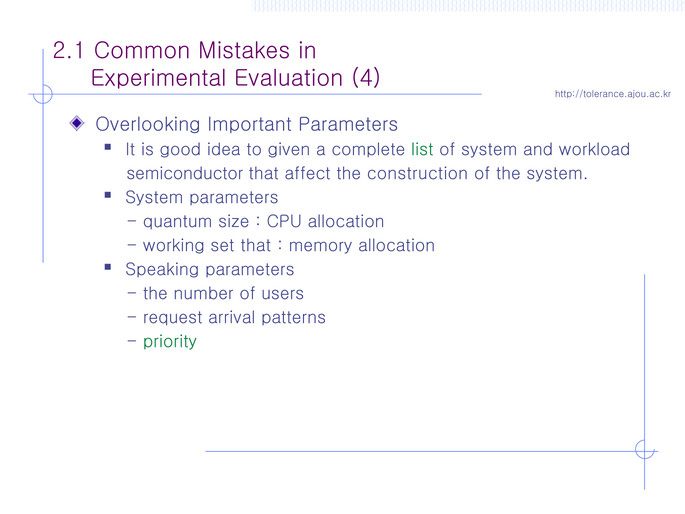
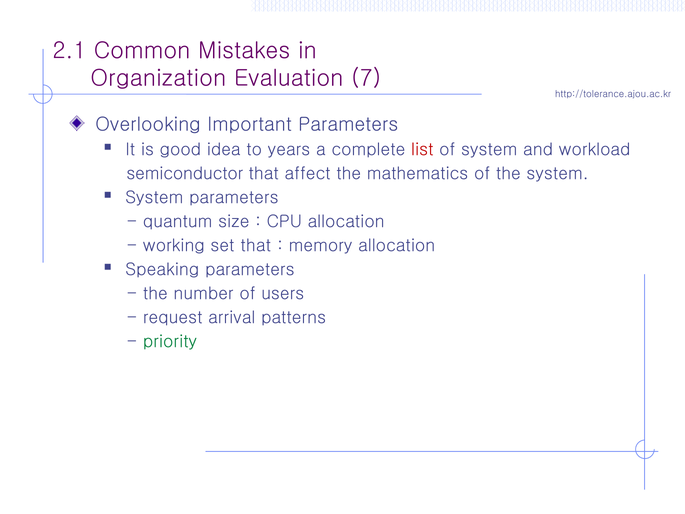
Experimental: Experimental -> Organization (158, 78)
4: 4 -> 7 (366, 78)
given: given -> years (289, 150)
list colour: green -> red (422, 150)
construction: construction -> mathematics (418, 174)
